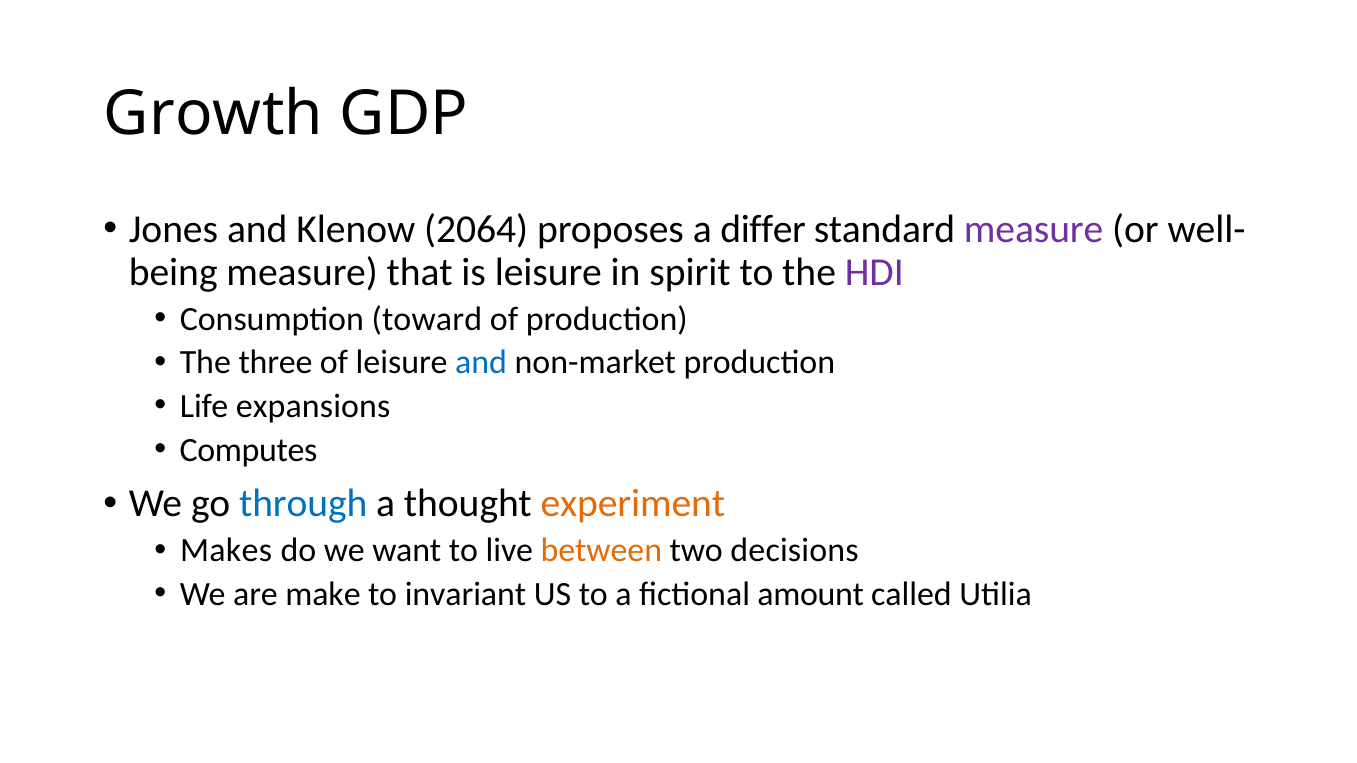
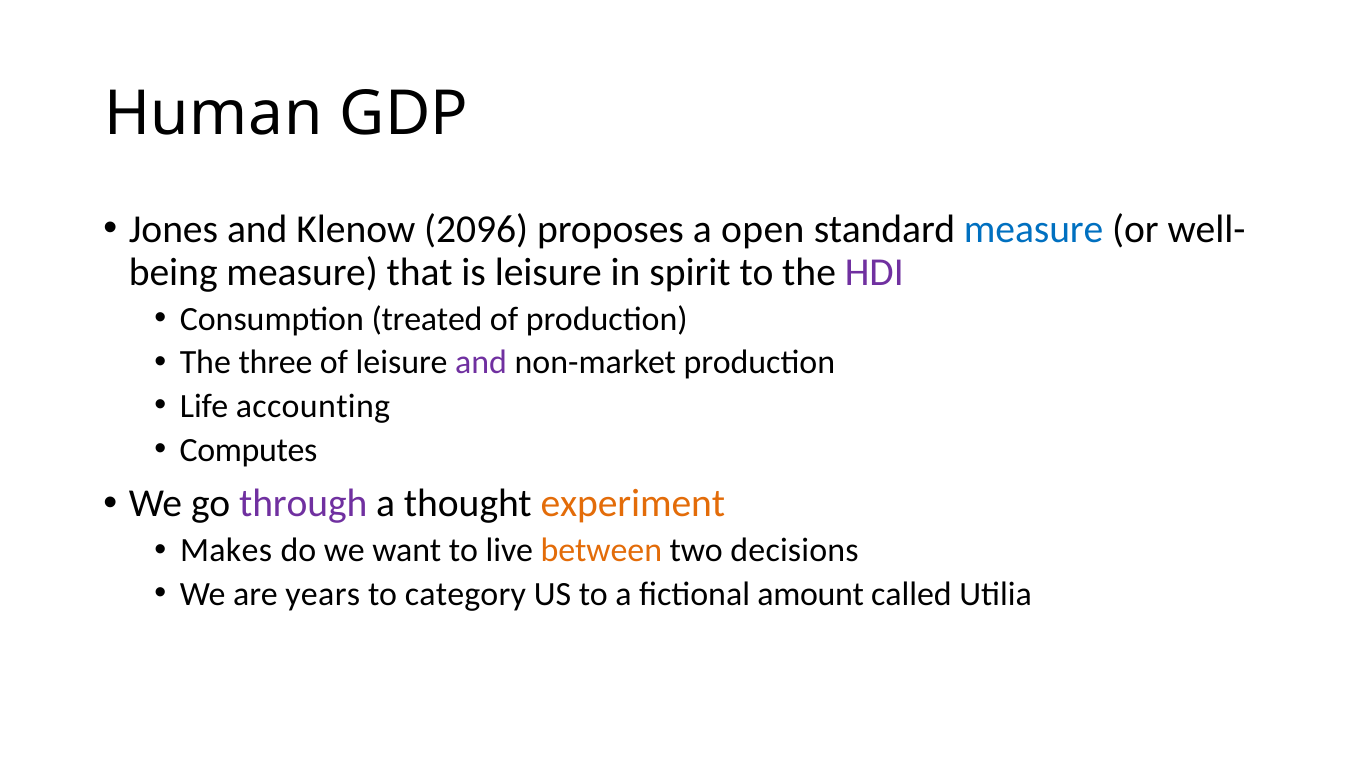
Growth: Growth -> Human (213, 114)
2064: 2064 -> 2096 (476, 229)
differ: differ -> open (763, 229)
measure colour: purple -> blue (1034, 229)
toward: toward -> treated (427, 319)
and colour: blue -> purple (481, 363)
expansions: expansions -> accounting (313, 406)
through colour: blue -> purple (303, 504)
make: make -> years (323, 594)
invariant: invariant -> category (465, 594)
